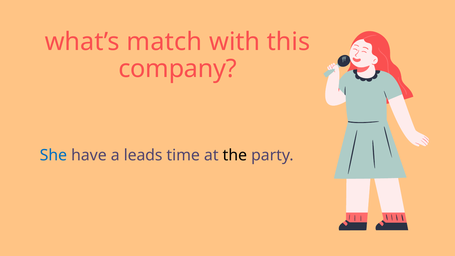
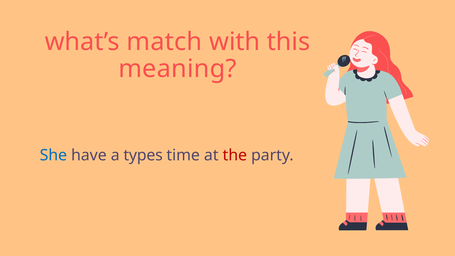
company: company -> meaning (177, 69)
leads: leads -> types (143, 155)
the colour: black -> red (235, 155)
